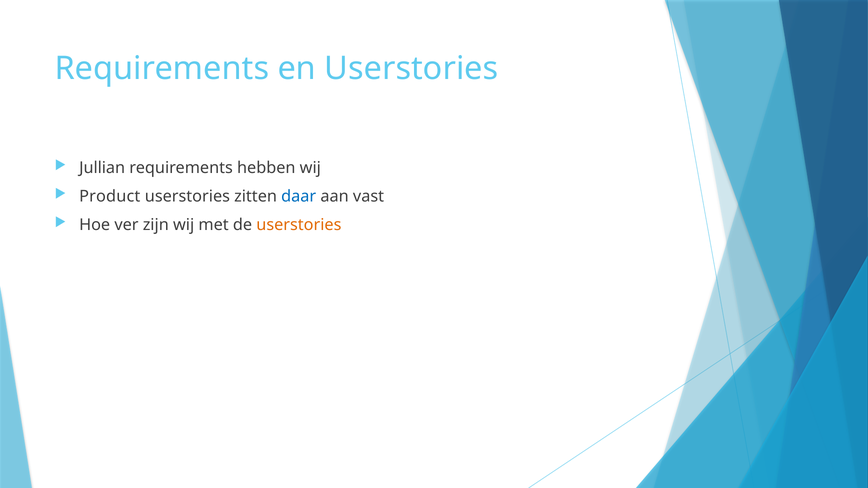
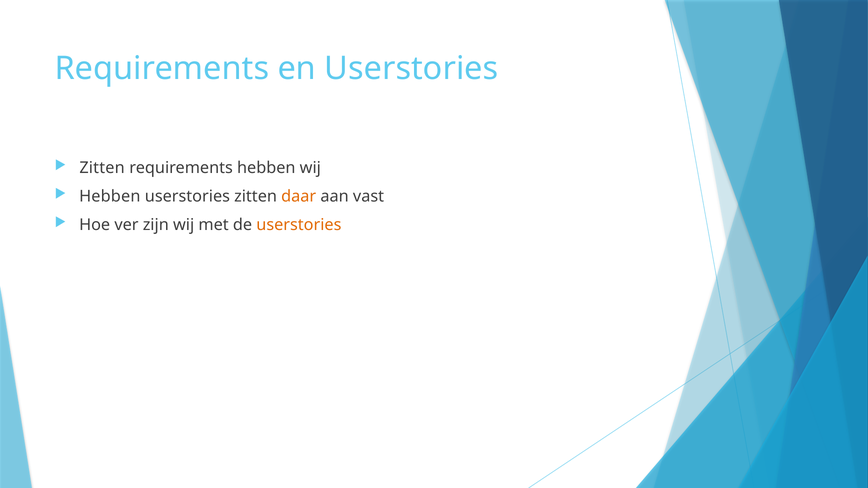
Jullian: Jullian -> Zitten (102, 168)
Product: Product -> Hebben (110, 197)
daar colour: blue -> orange (299, 197)
